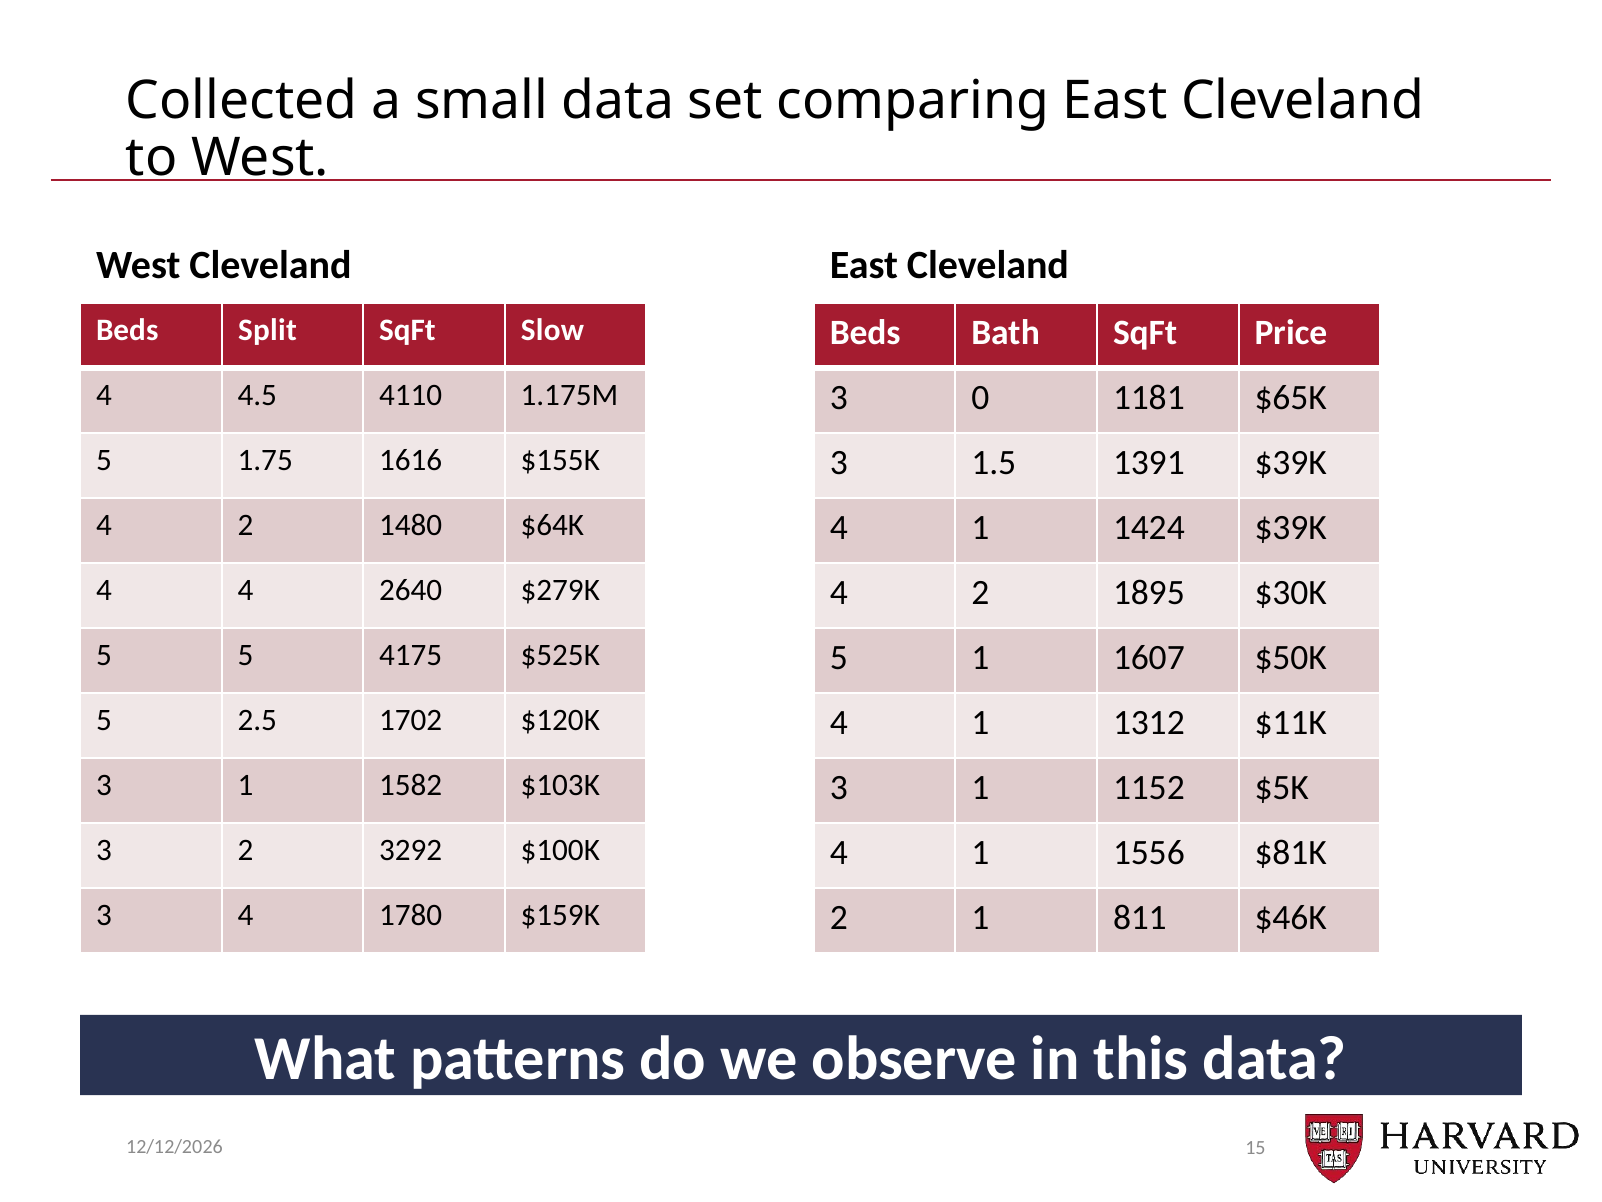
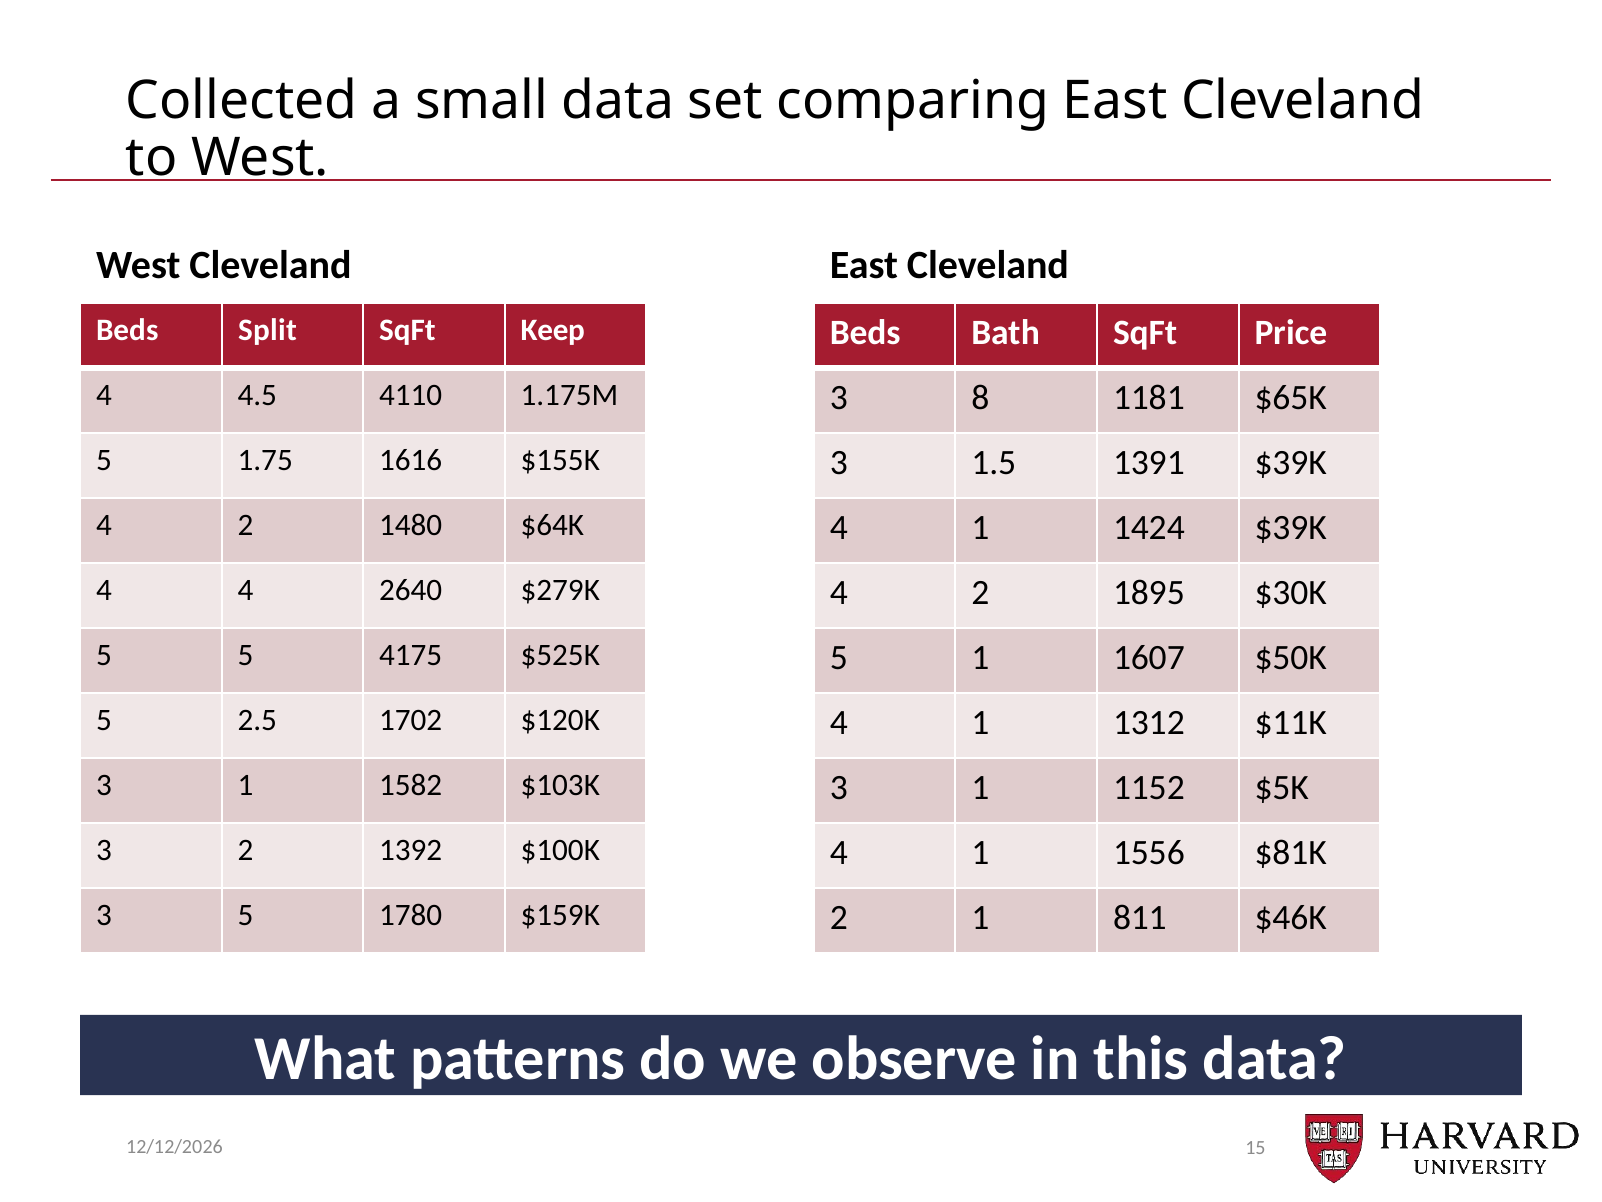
Slow: Slow -> Keep (553, 330)
0: 0 -> 8 (980, 398)
3292: 3292 -> 1392 (411, 850)
3 4: 4 -> 5 (246, 915)
